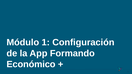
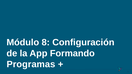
1: 1 -> 8 (46, 42)
Económico: Económico -> Programas (31, 64)
